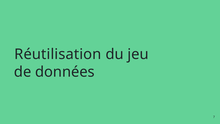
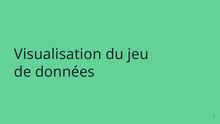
Réutilisation: Réutilisation -> Visualisation (58, 54)
